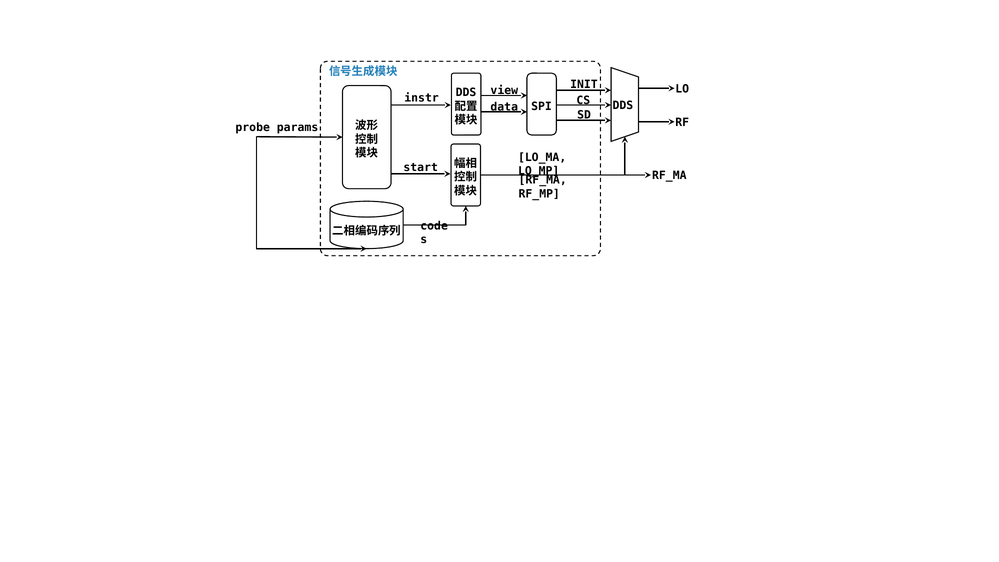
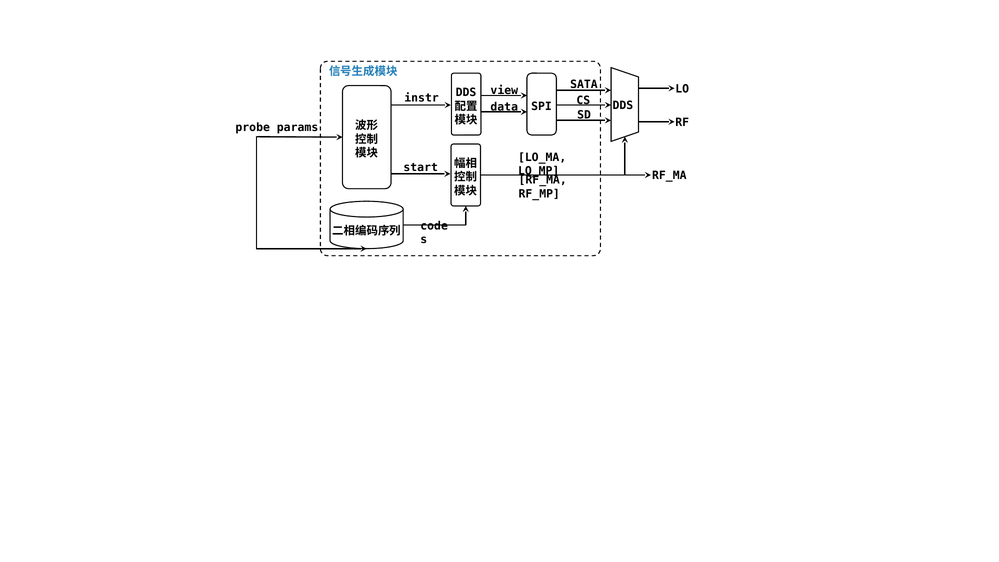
INIT: INIT -> SATA (584, 84)
